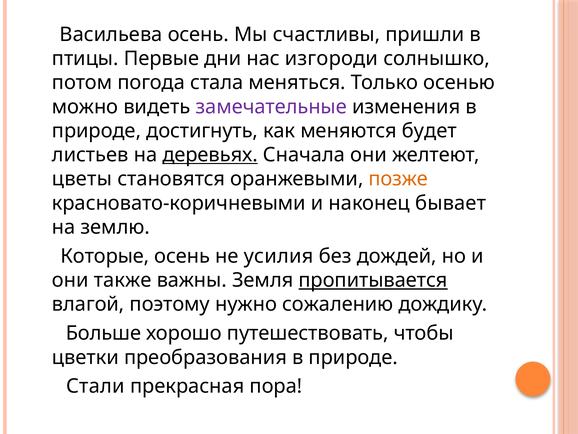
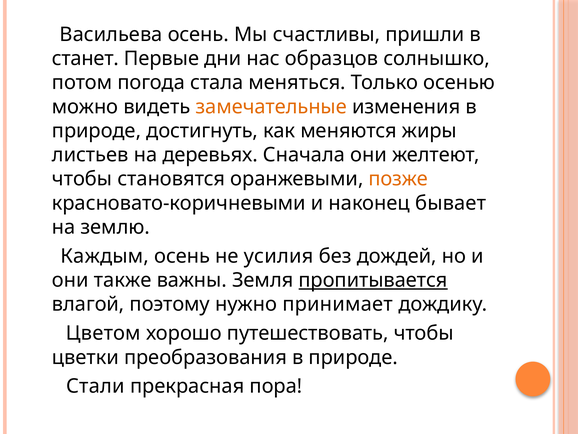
птицы: птицы -> станет (85, 58)
изгороди: изгороди -> образцов (332, 58)
замечательные colour: purple -> orange (271, 107)
будет: будет -> жиры (429, 131)
деревьях underline: present -> none (210, 155)
цветы: цветы -> чтобы (82, 179)
Которые: Которые -> Каждым (105, 256)
сожалению: сожалению -> принимает (338, 304)
Больше: Больше -> Цветом (103, 333)
